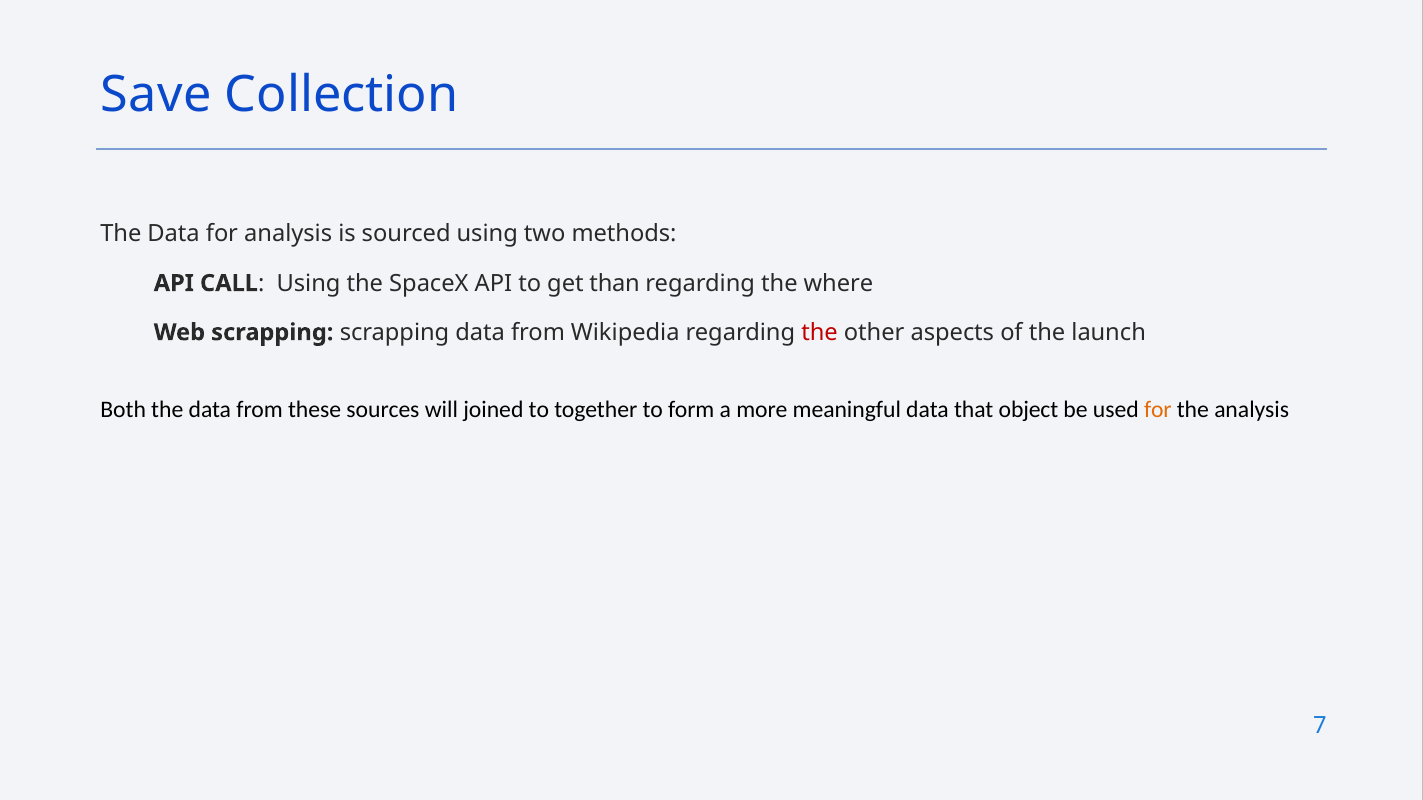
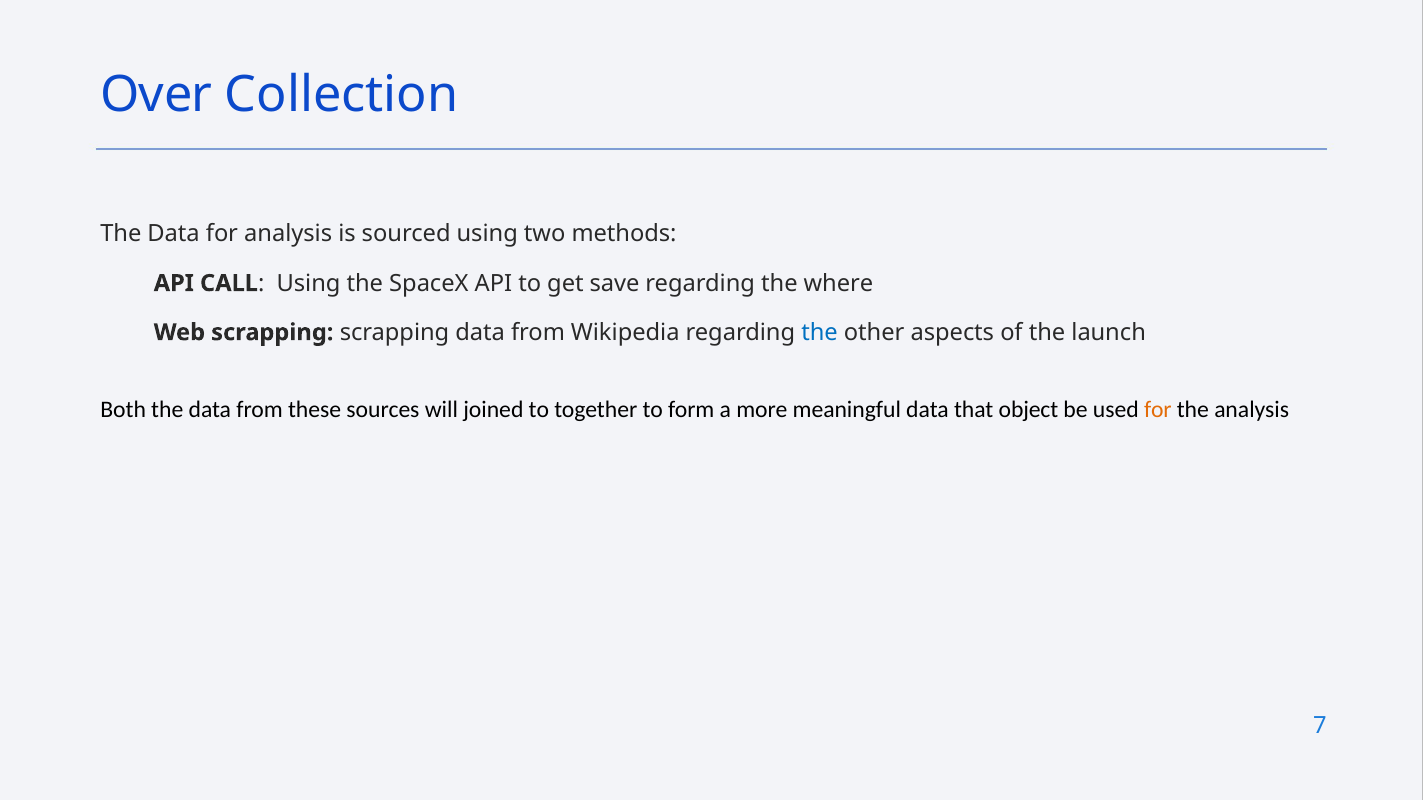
Save: Save -> Over (156, 95)
than: than -> save (615, 283)
the colour: red -> blue (820, 333)
